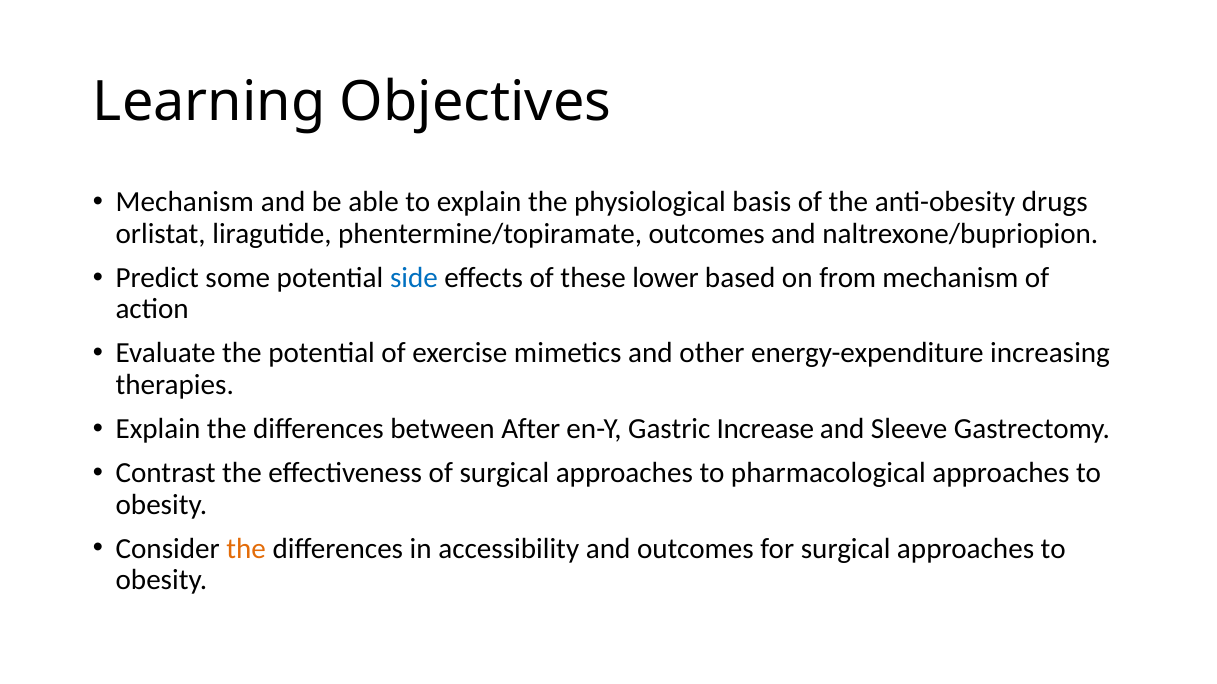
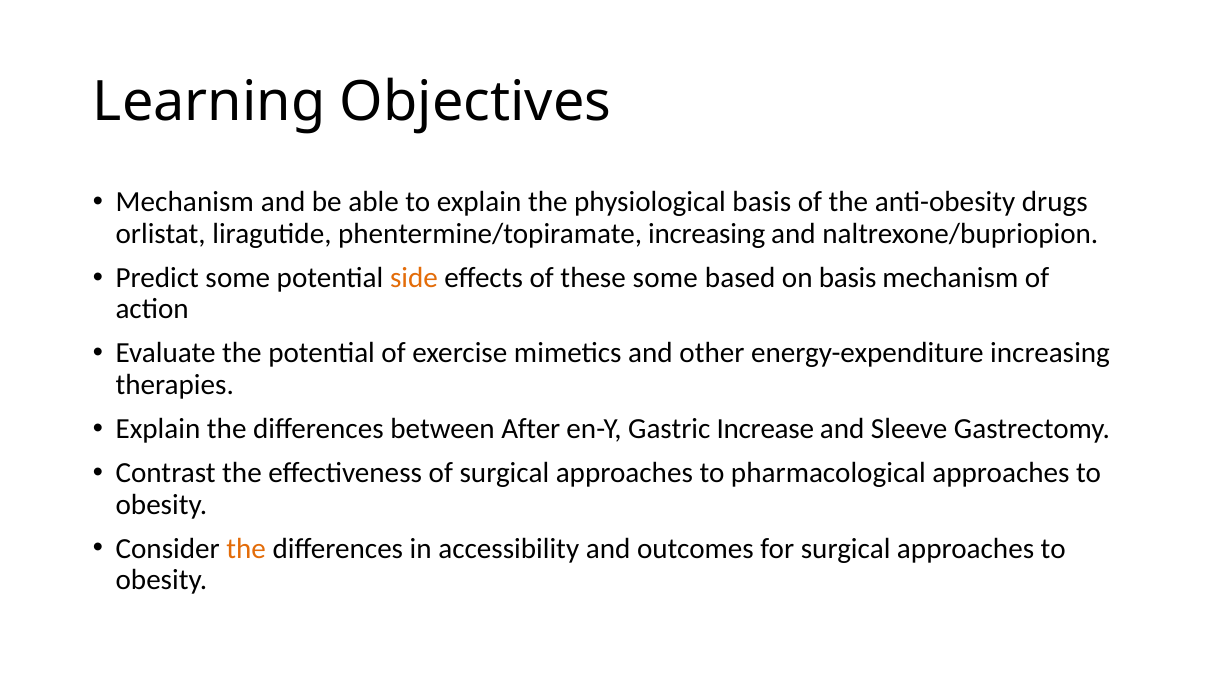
phentermine/topiramate outcomes: outcomes -> increasing (707, 234)
side colour: blue -> orange (414, 278)
these lower: lower -> some (665, 278)
on from: from -> basis (848, 278)
